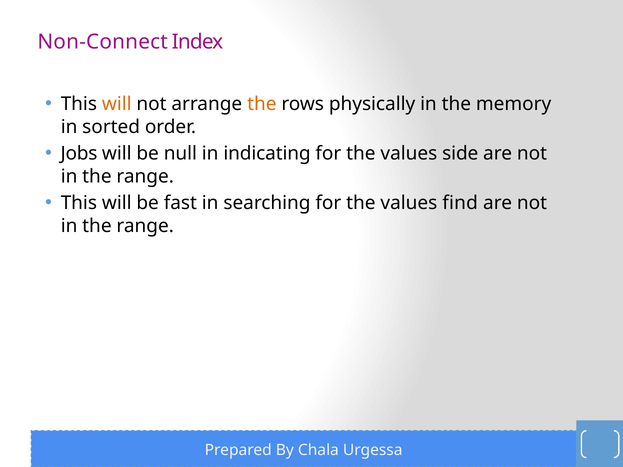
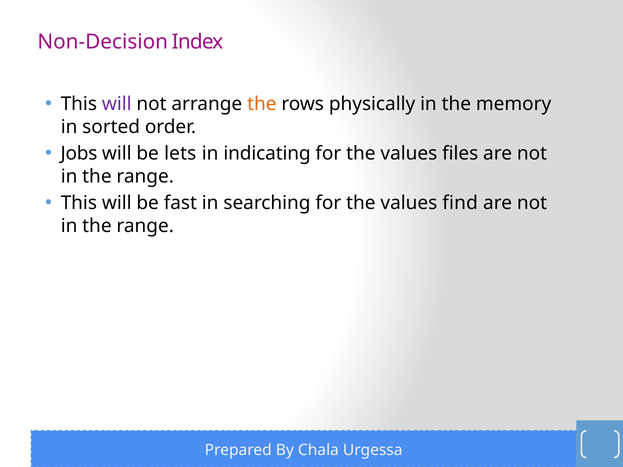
Non-Connect: Non-Connect -> Non-Decision (103, 42)
will colour: orange -> purple (117, 104)
null: null -> lets (180, 154)
side: side -> files (460, 154)
